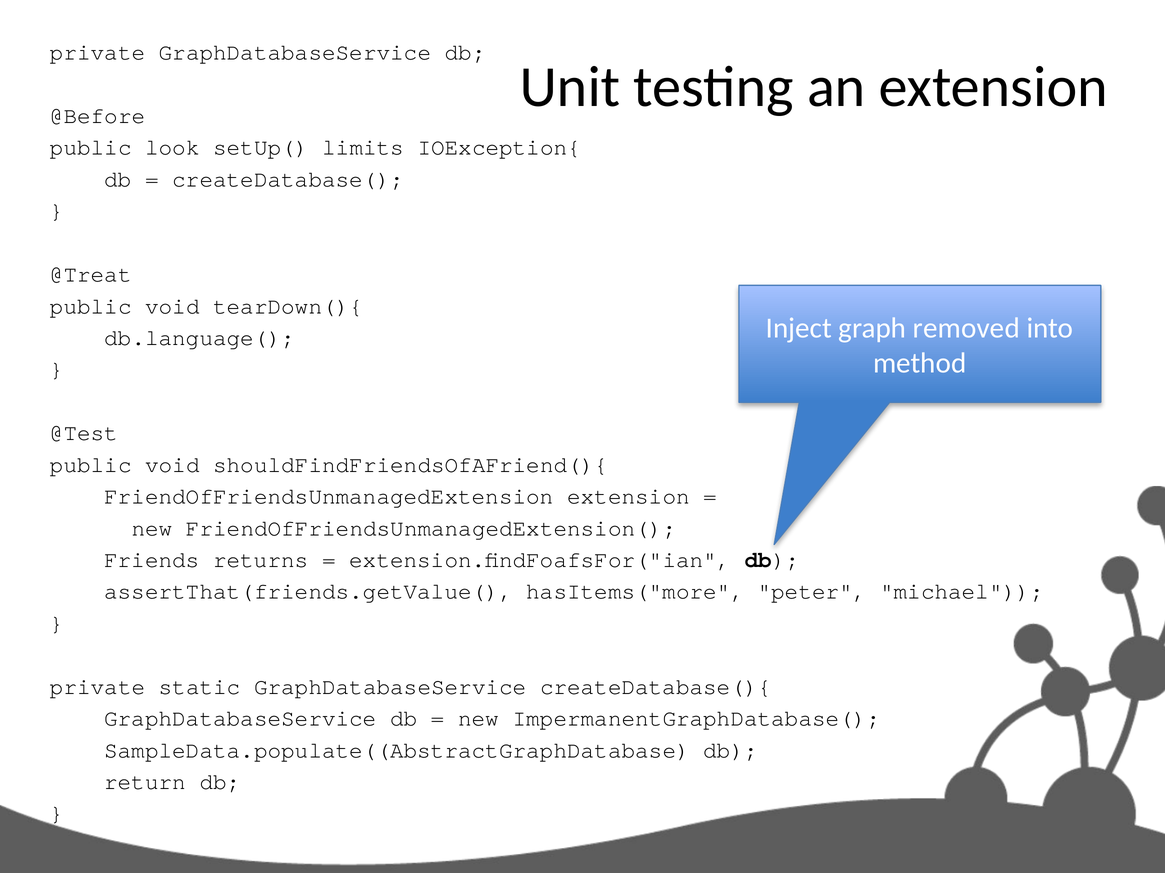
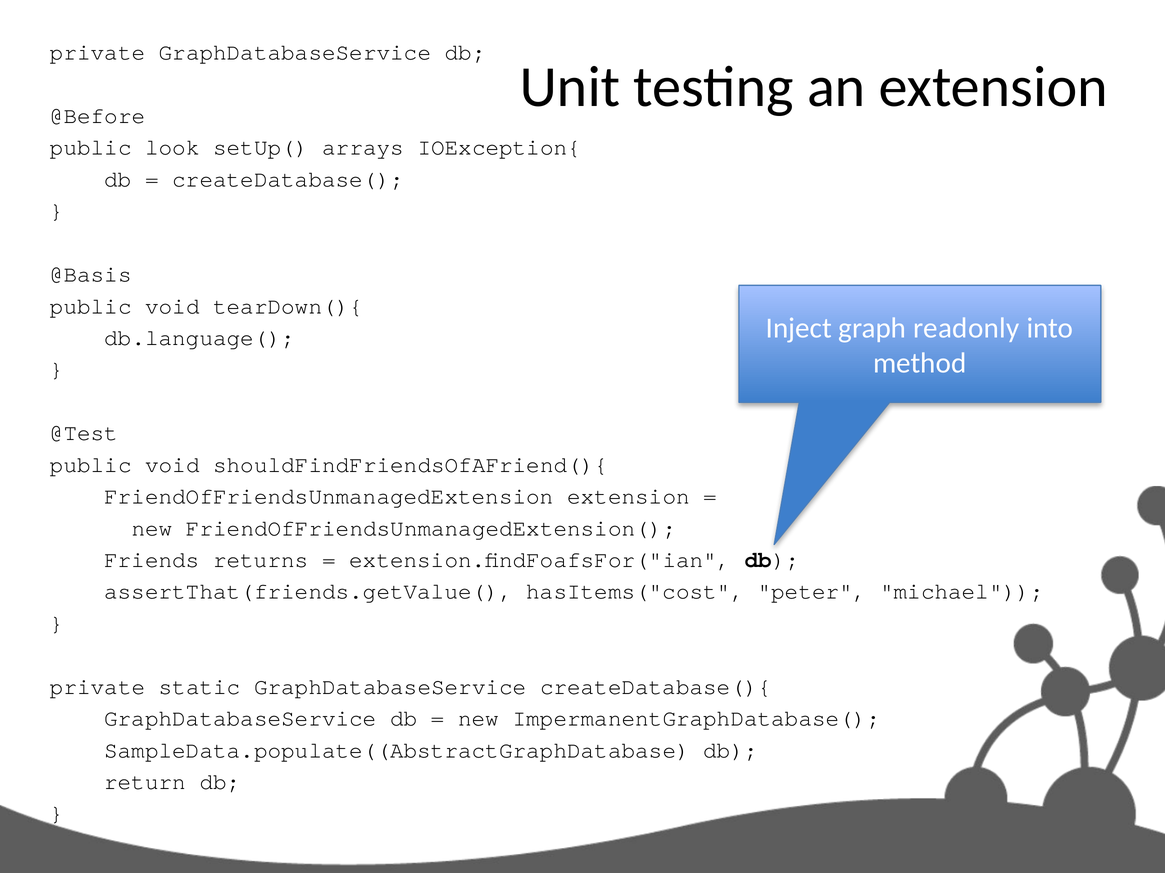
limits: limits -> arrays (363, 148)
@Treat: @Treat -> @Basis (91, 275)
removed: removed -> readonly (966, 329)
hasItems("more: hasItems("more -> hasItems("cost (635, 592)
